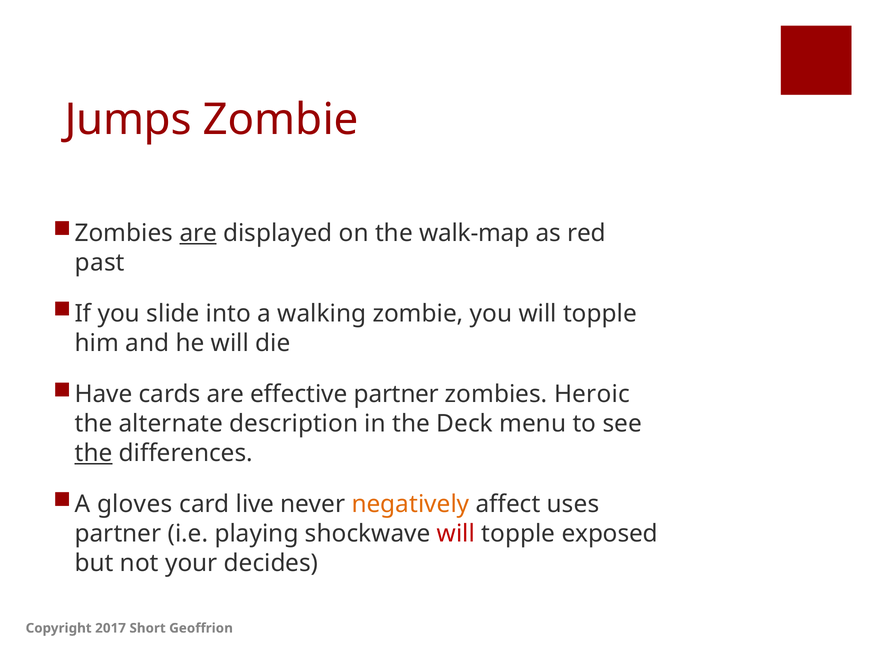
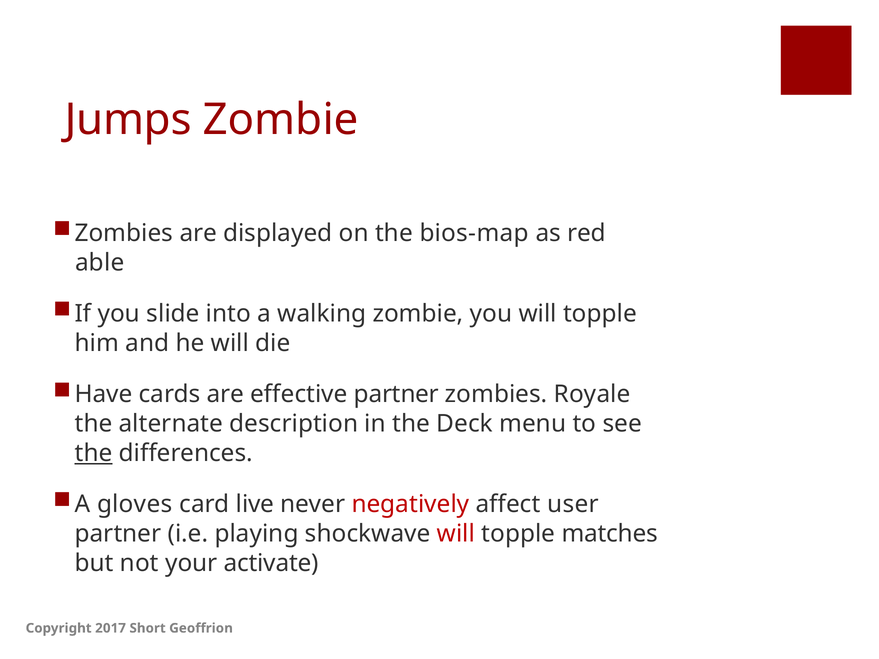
are underline: present -> none (198, 233)
walk-map: walk-map -> bios-map (474, 233)
past: past -> able (100, 263)
Heroic: Heroic -> Royale (592, 395)
negatively colour: orange -> red (410, 505)
uses: uses -> user (573, 505)
exposed: exposed -> matches (610, 534)
decides: decides -> activate (271, 563)
